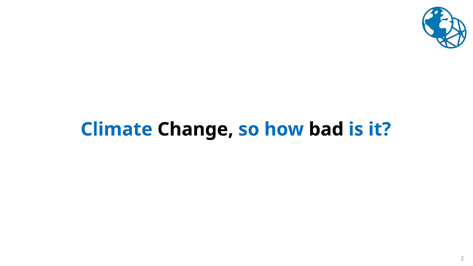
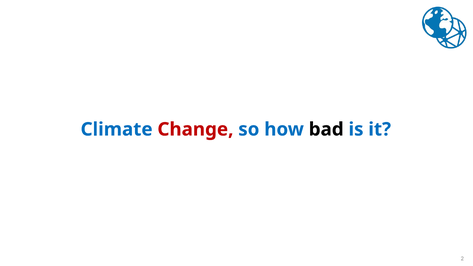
Change colour: black -> red (195, 129)
